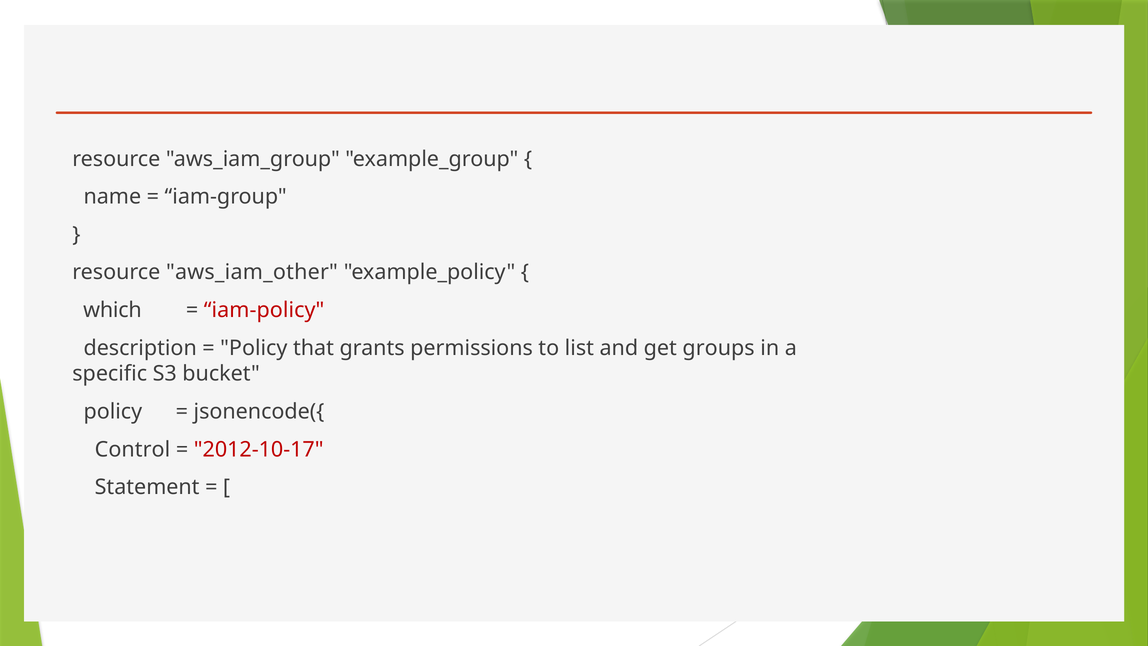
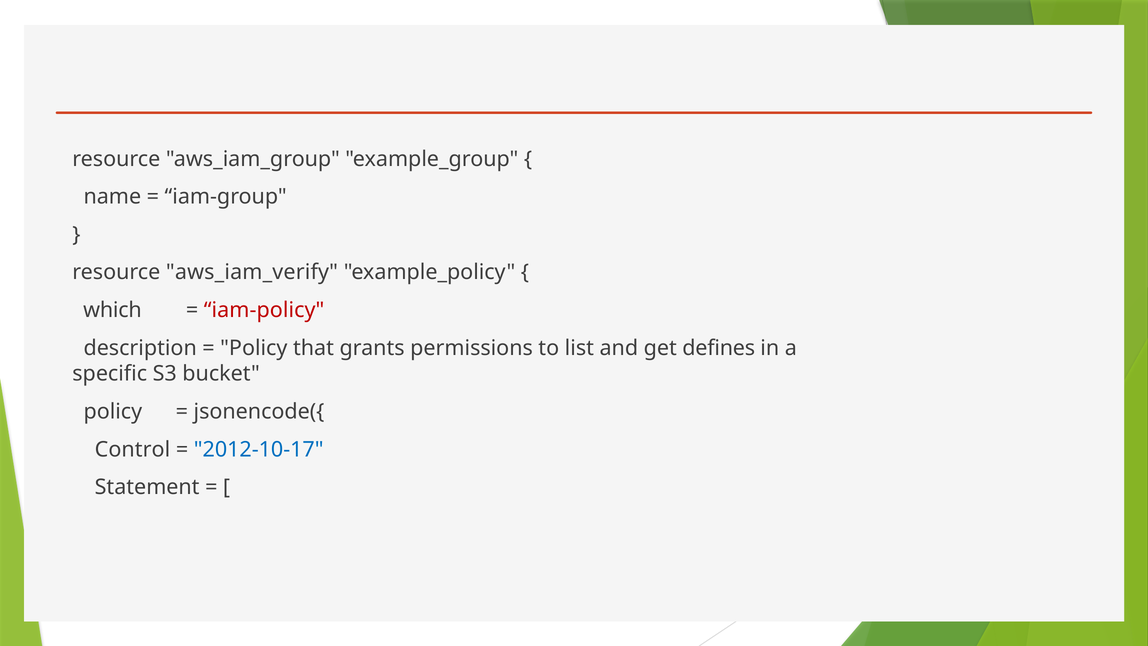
aws_iam_other: aws_iam_other -> aws_iam_verify (252, 272)
groups: groups -> defines (719, 348)
2012-10-17 colour: red -> blue (259, 449)
